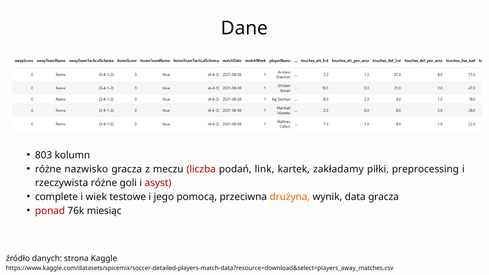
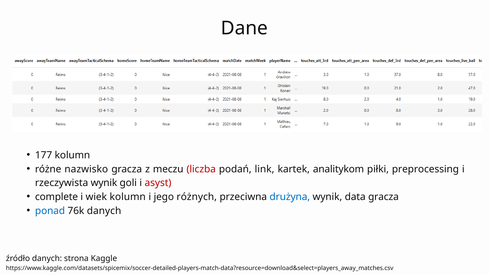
803: 803 -> 177 (44, 155)
zakładamy: zakładamy -> analitykom (338, 169)
rzeczywista różne: różne -> wynik (104, 183)
wiek testowe: testowe -> kolumn (128, 197)
pomocą: pomocą -> różnych (197, 197)
drużyna colour: orange -> blue (290, 197)
ponad colour: red -> blue (50, 211)
76k miesiąc: miesiąc -> danych (104, 211)
